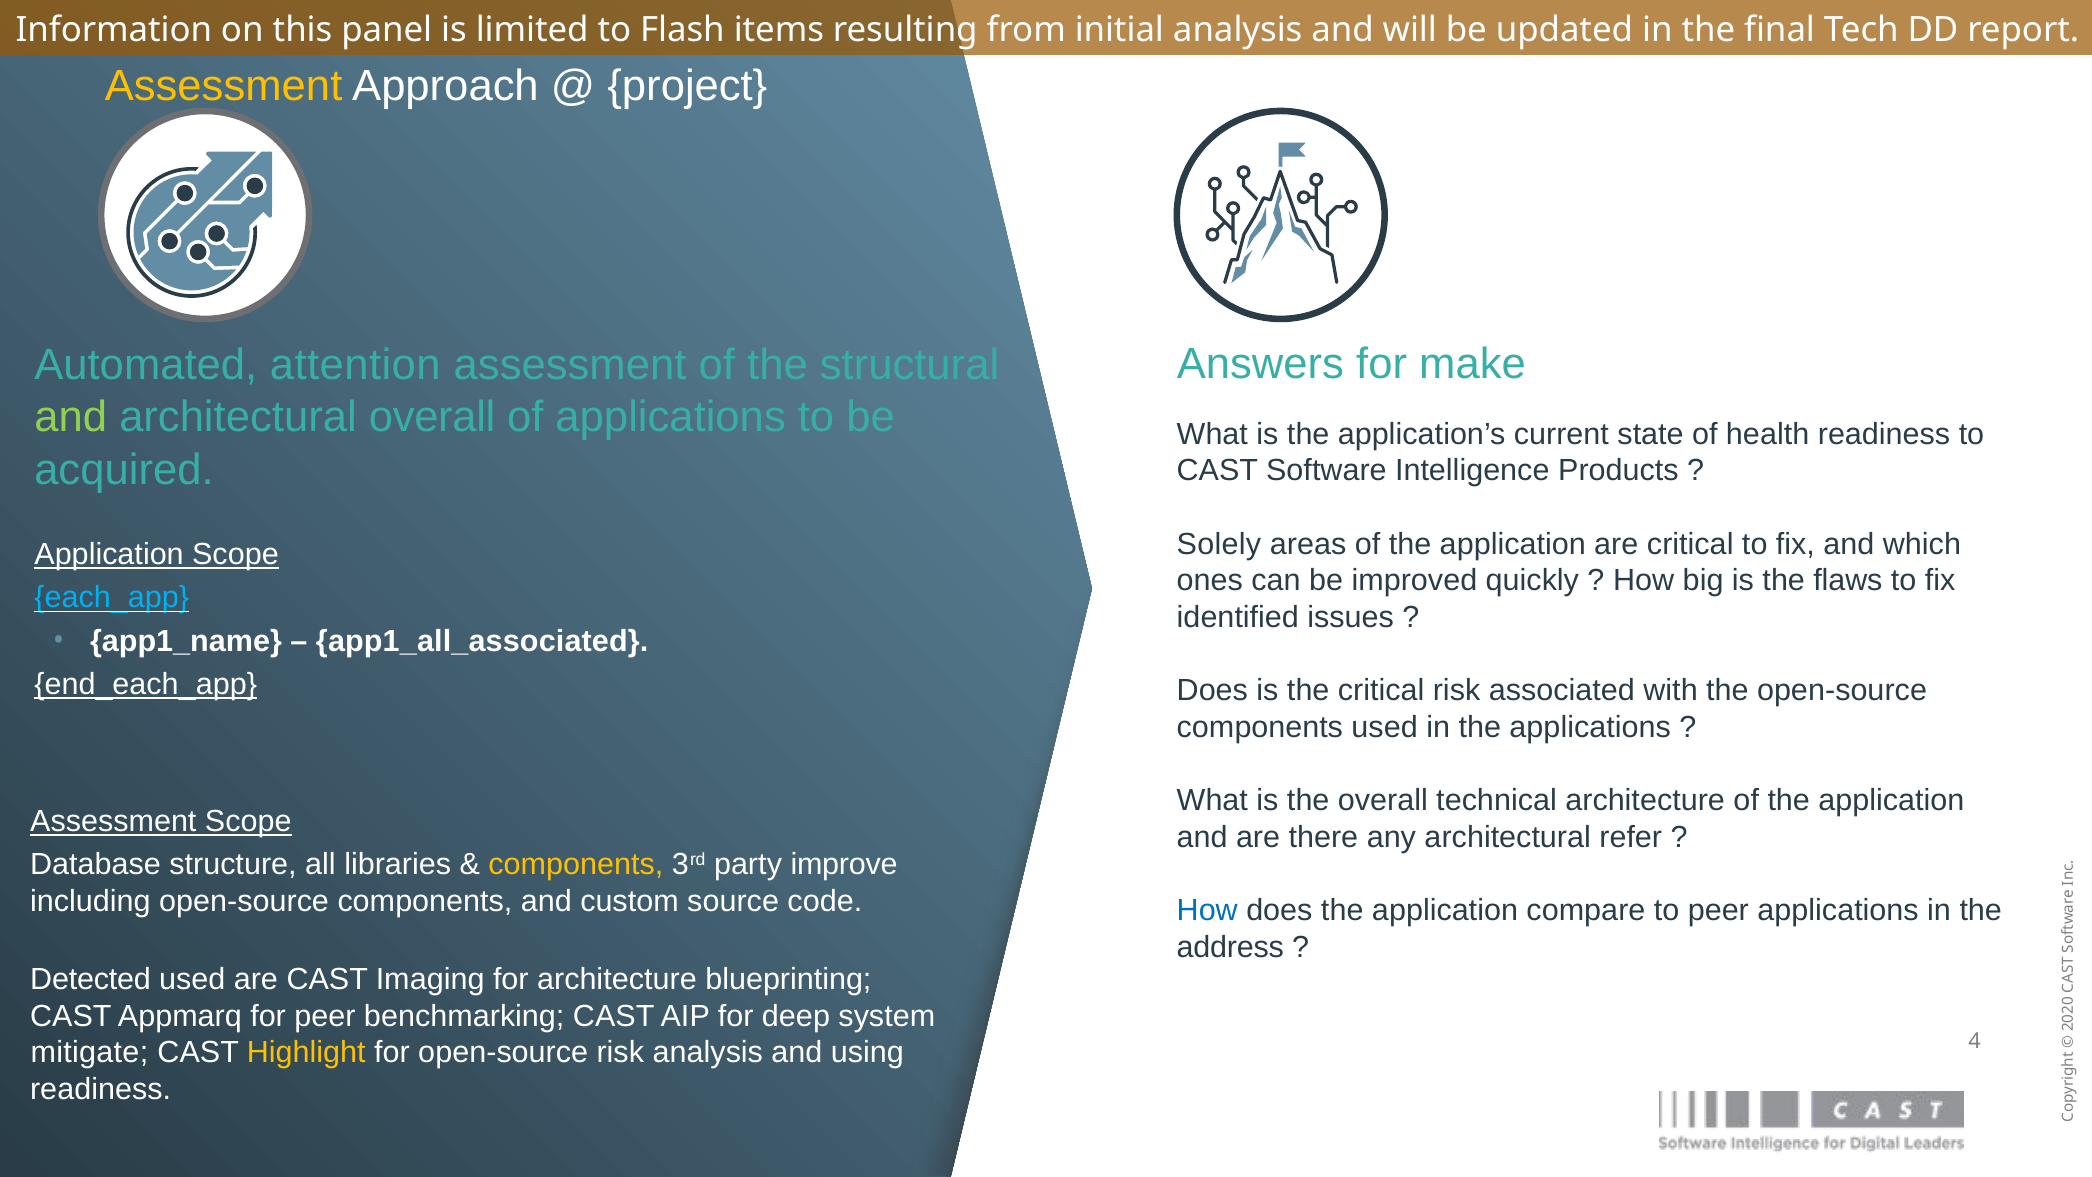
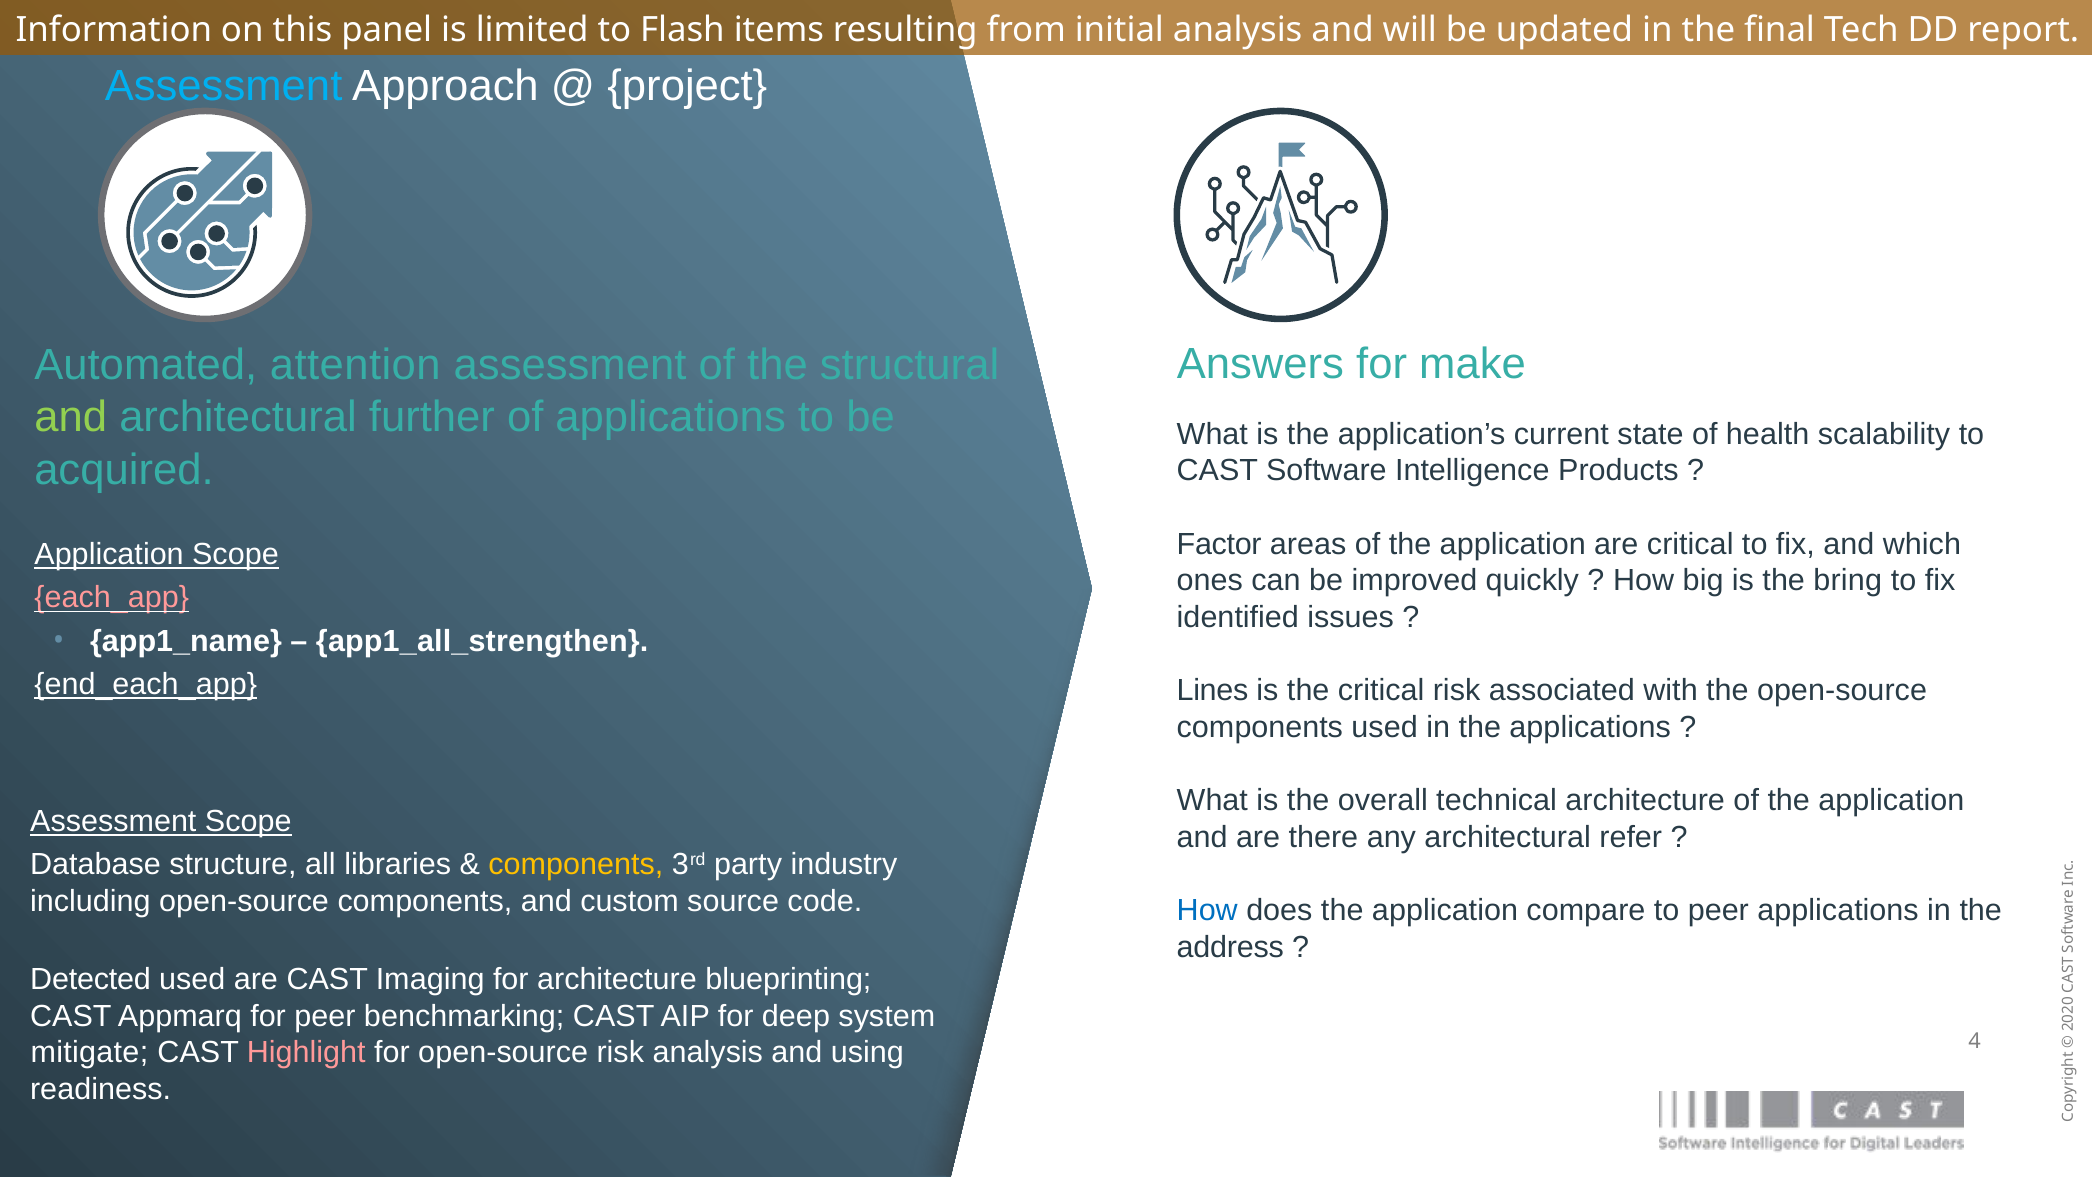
Assessment colour: yellow -> light blue (224, 86)
architectural overall: overall -> further (432, 417)
health readiness: readiness -> scalability (1884, 434)
Solely: Solely -> Factor (1219, 544)
flaws: flaws -> bring (1848, 580)
each_app colour: light blue -> pink (112, 598)
app1_all_associated: app1_all_associated -> app1_all_strengthen (482, 641)
Does: Does -> Lines (1212, 690)
improve: improve -> industry (844, 864)
Highlight colour: yellow -> pink (306, 1053)
